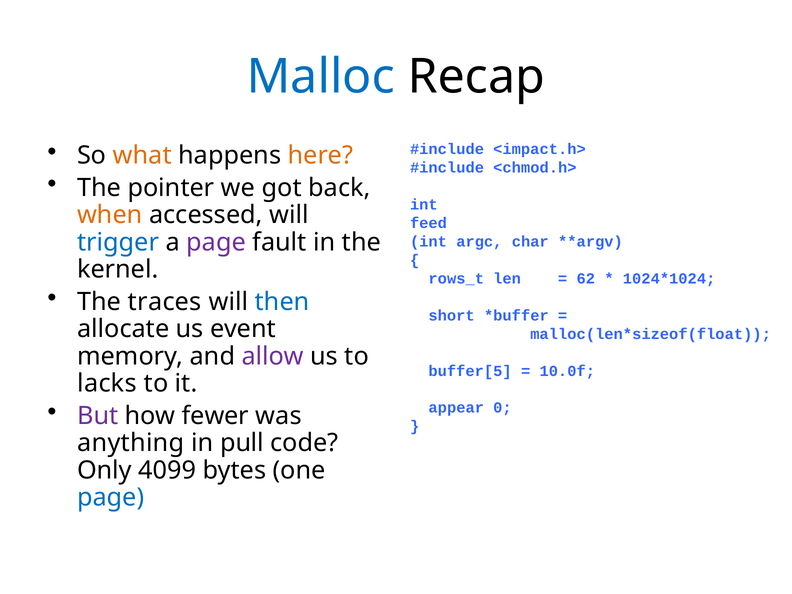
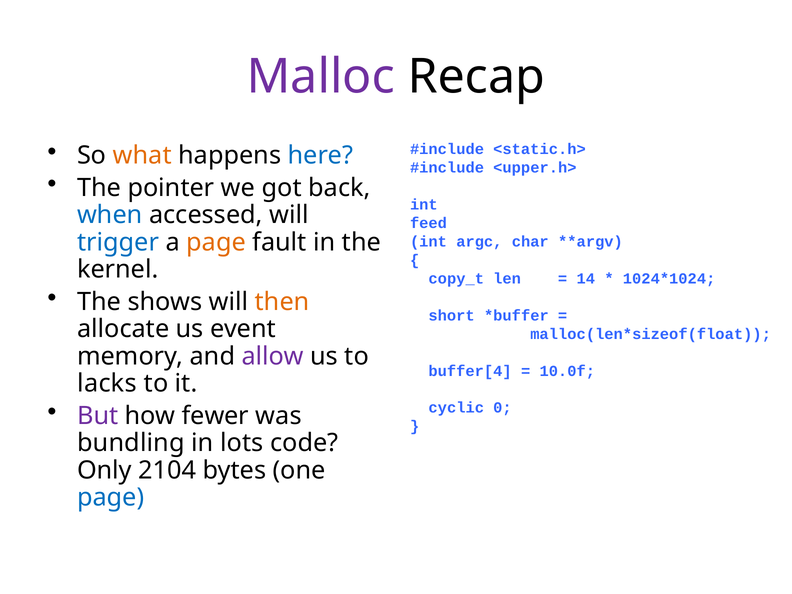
Malloc colour: blue -> purple (321, 77)
here colour: orange -> blue (320, 156)
<impact.h>: <impact.h> -> <static.h> (539, 149)
<chmod.h>: <chmod.h> -> <upper.h> (535, 168)
when colour: orange -> blue (110, 215)
page colour: purple -> orange (216, 242)
rows_t: rows_t -> copy_t (456, 278)
62: 62 -> 14 (586, 278)
traces: traces -> shows (165, 302)
then colour: blue -> orange (282, 302)
buffer[5: buffer[5 -> buffer[4 (470, 371)
appear: appear -> cyclic (456, 408)
anything: anything -> bundling (131, 443)
pull: pull -> lots (242, 443)
4099: 4099 -> 2104 (167, 470)
